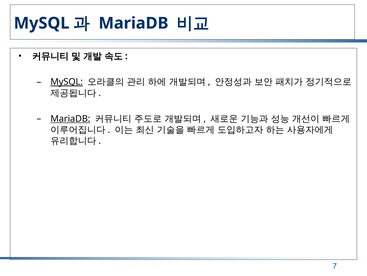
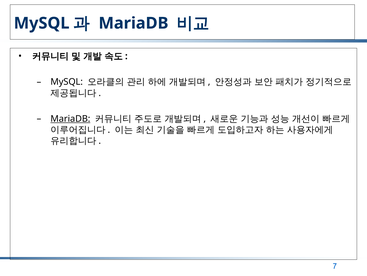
MySQL underline: present -> none (67, 82)
